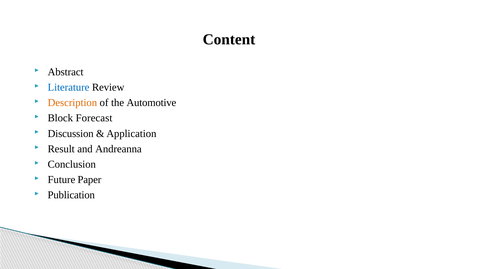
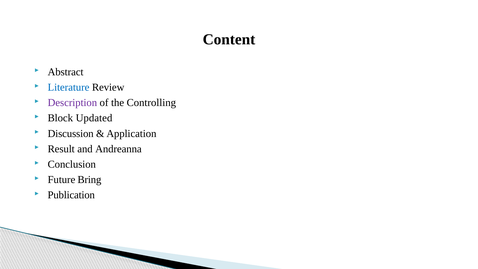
Description colour: orange -> purple (72, 103)
Automotive: Automotive -> Controlling (151, 103)
Forecast: Forecast -> Updated (94, 118)
Paper: Paper -> Bring (89, 180)
